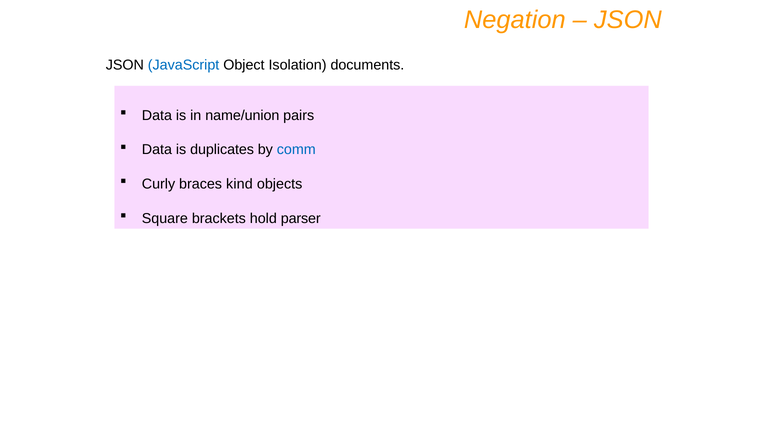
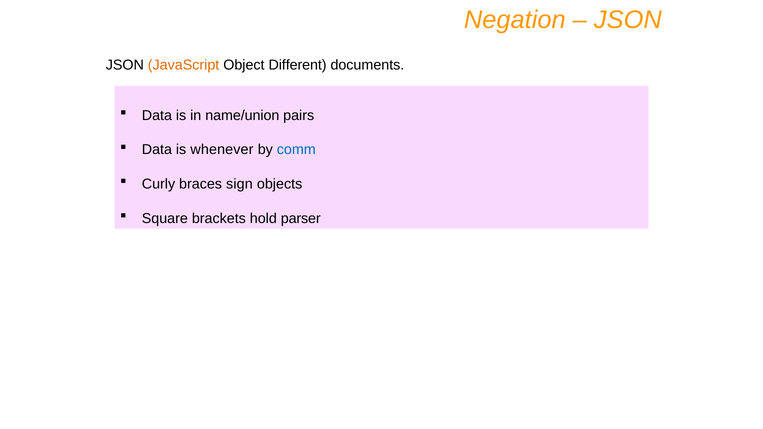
JavaScript colour: blue -> orange (184, 65)
Isolation: Isolation -> Different (298, 65)
duplicates: duplicates -> whenever (222, 150)
kind: kind -> sign (239, 184)
